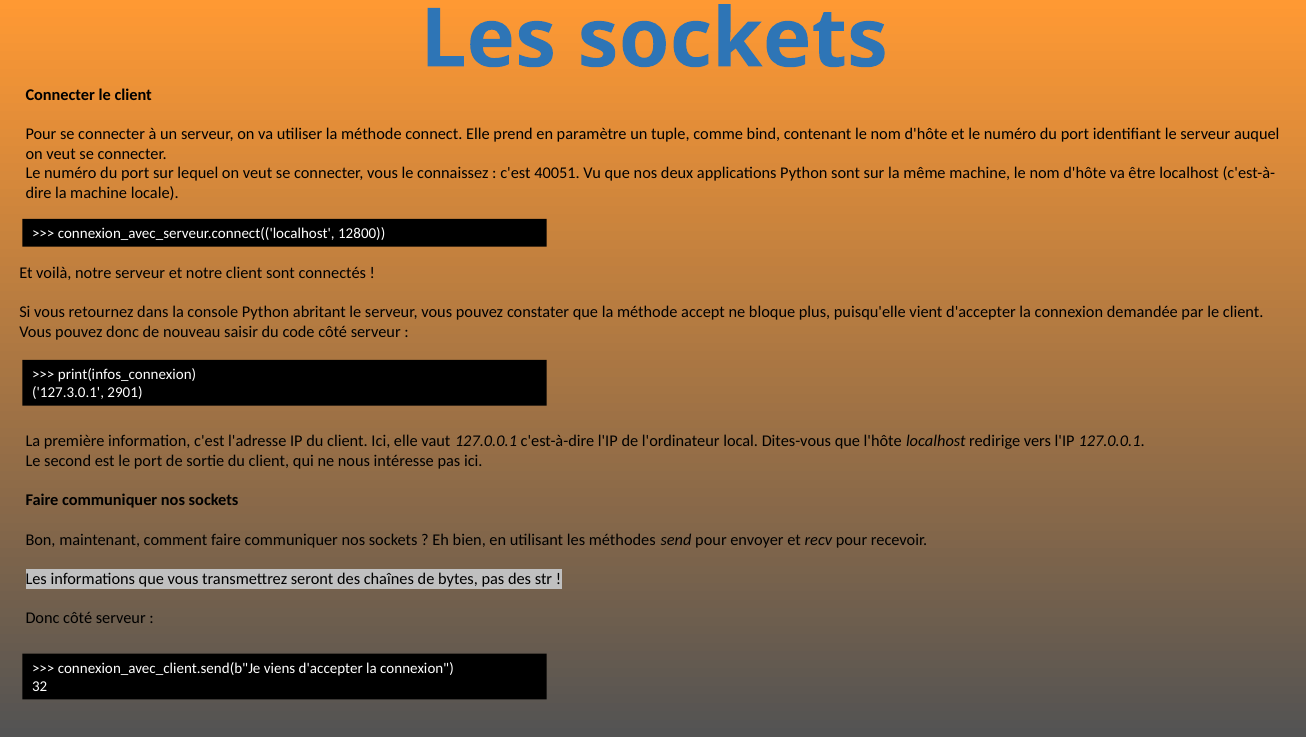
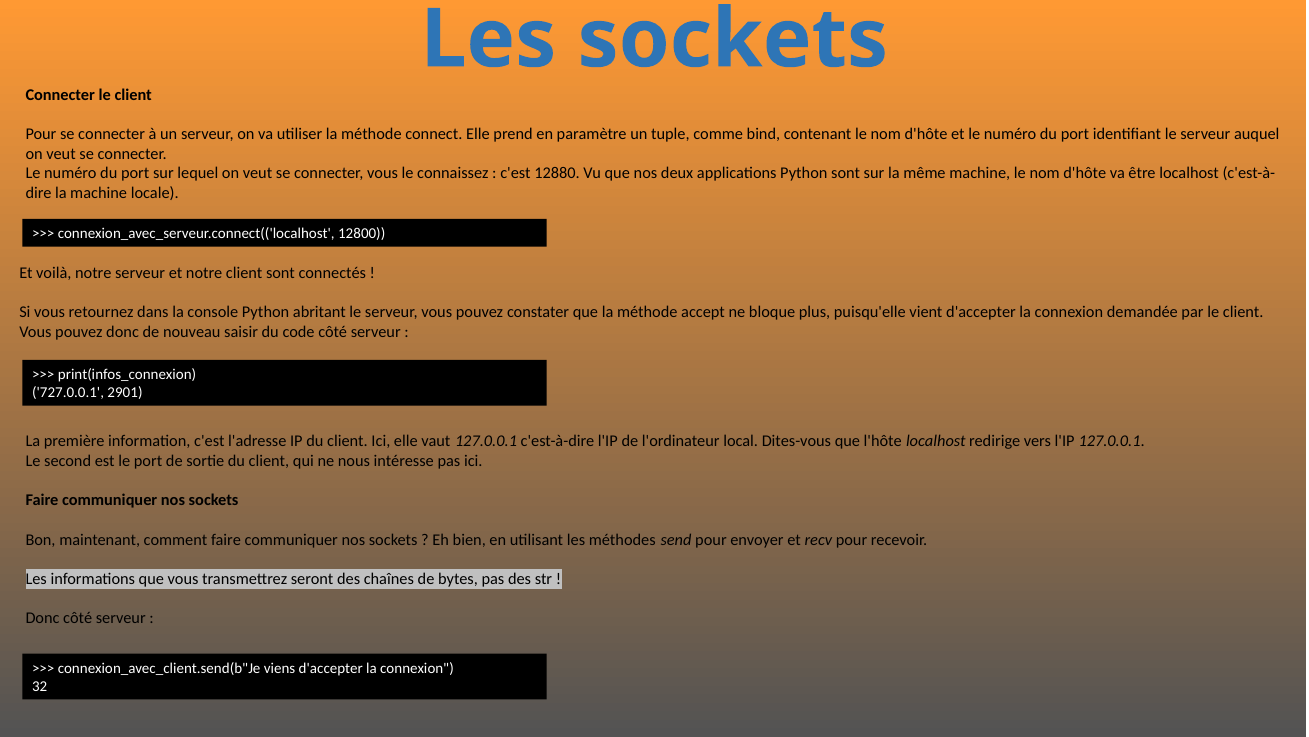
40051: 40051 -> 12880 (557, 173)
127.3.0.1: 127.3.0.1 -> 727.0.0.1 (68, 392)
